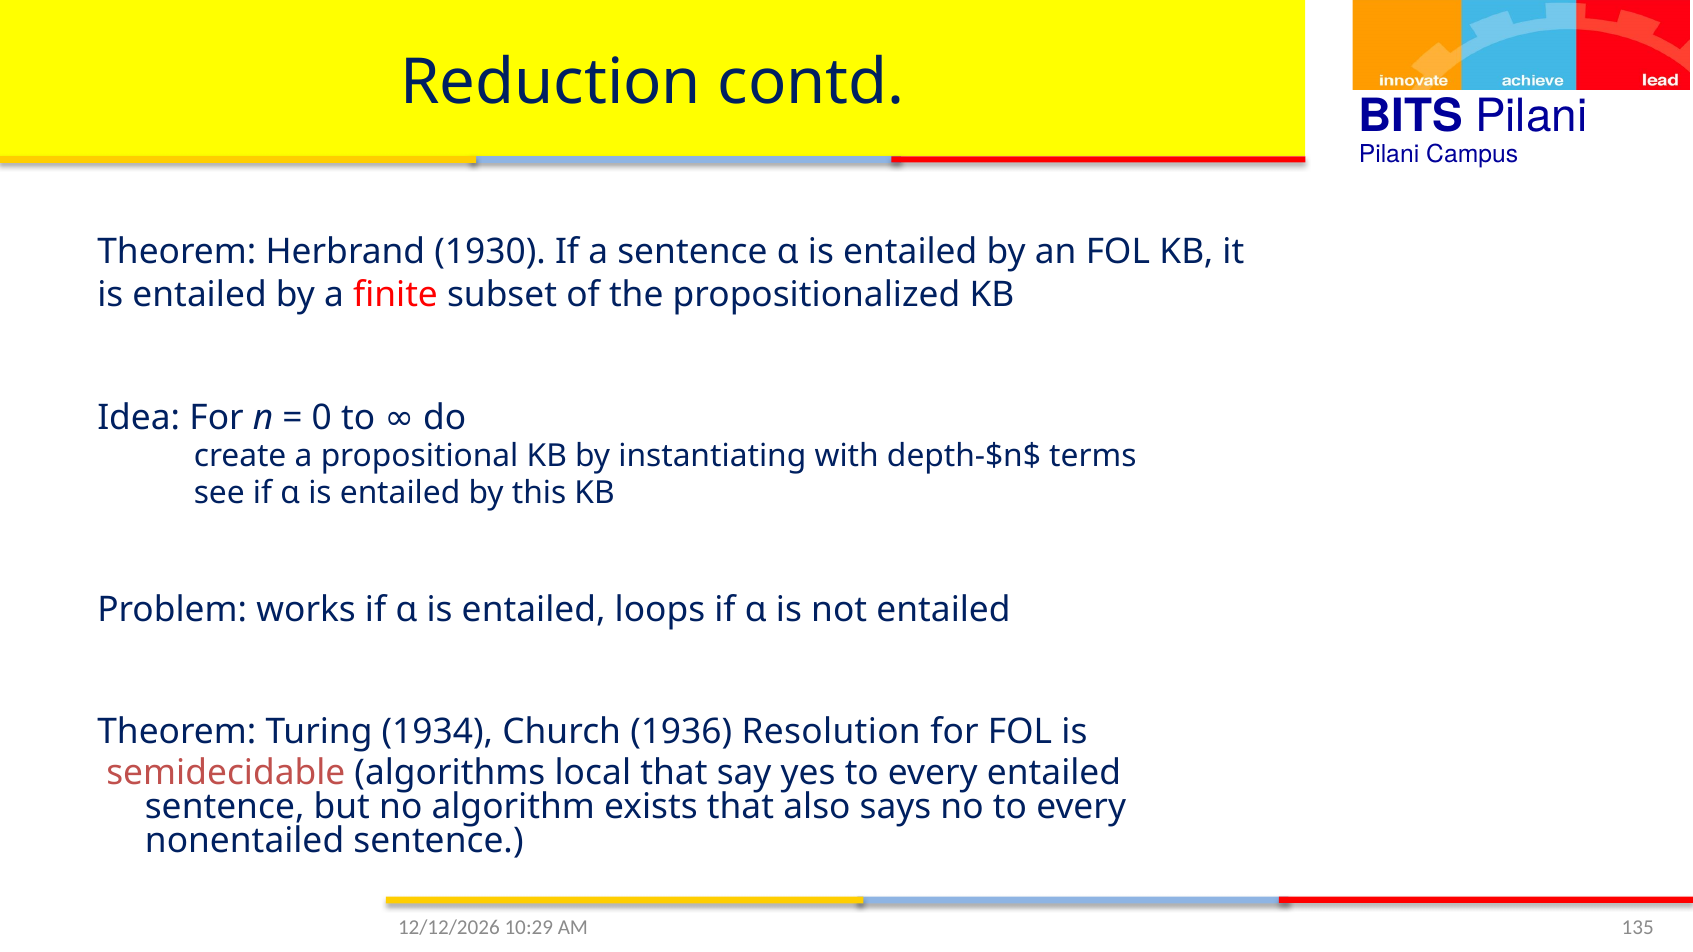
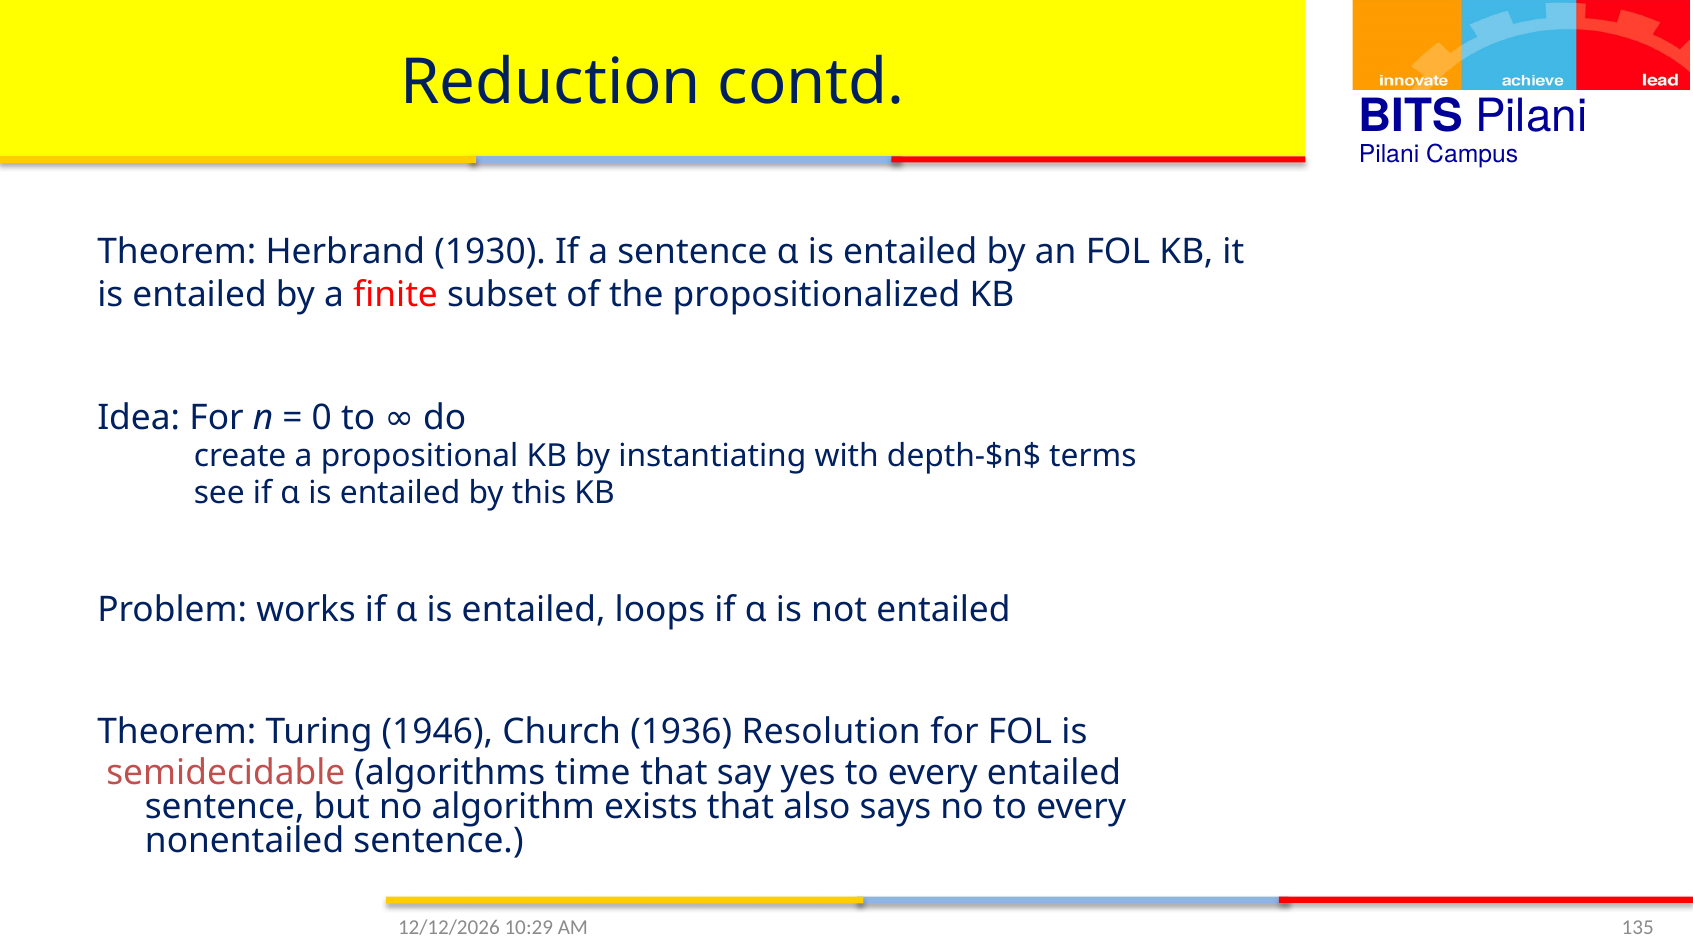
1934: 1934 -> 1946 (437, 733)
local: local -> time (593, 773)
